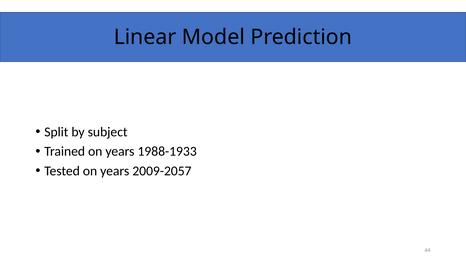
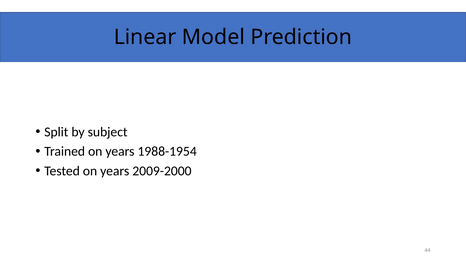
1988-1933: 1988-1933 -> 1988-1954 (167, 152)
2009-2057: 2009-2057 -> 2009-2000 (162, 171)
